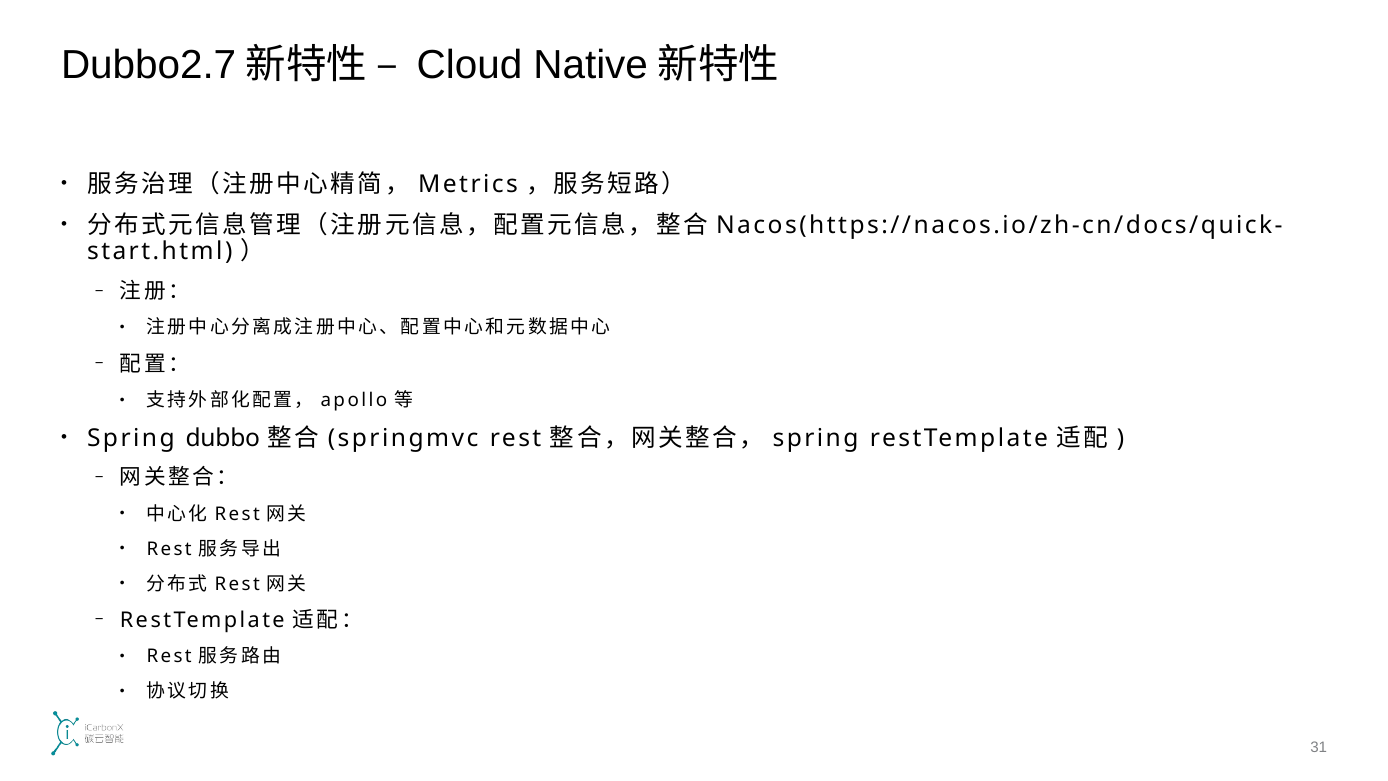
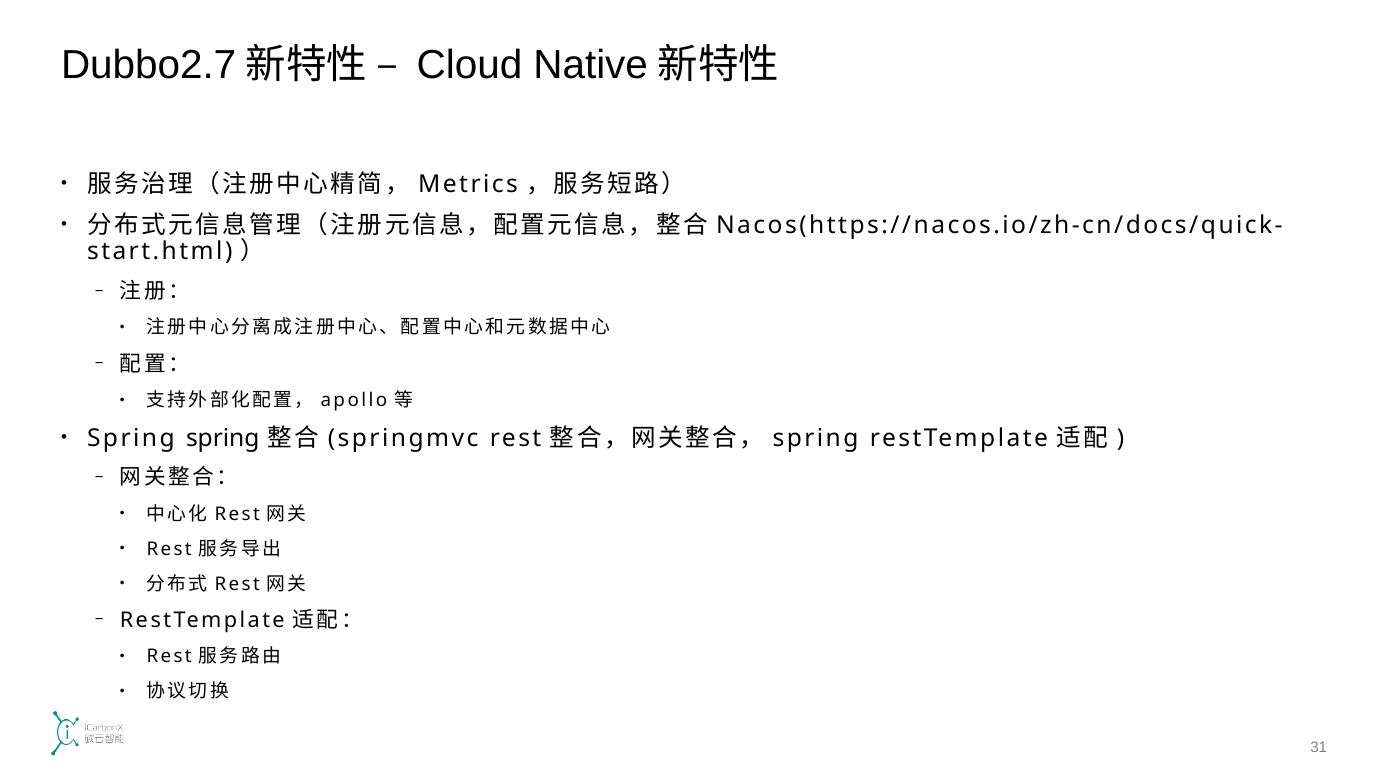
Spring dubbo: dubbo -> spring (223, 438)
